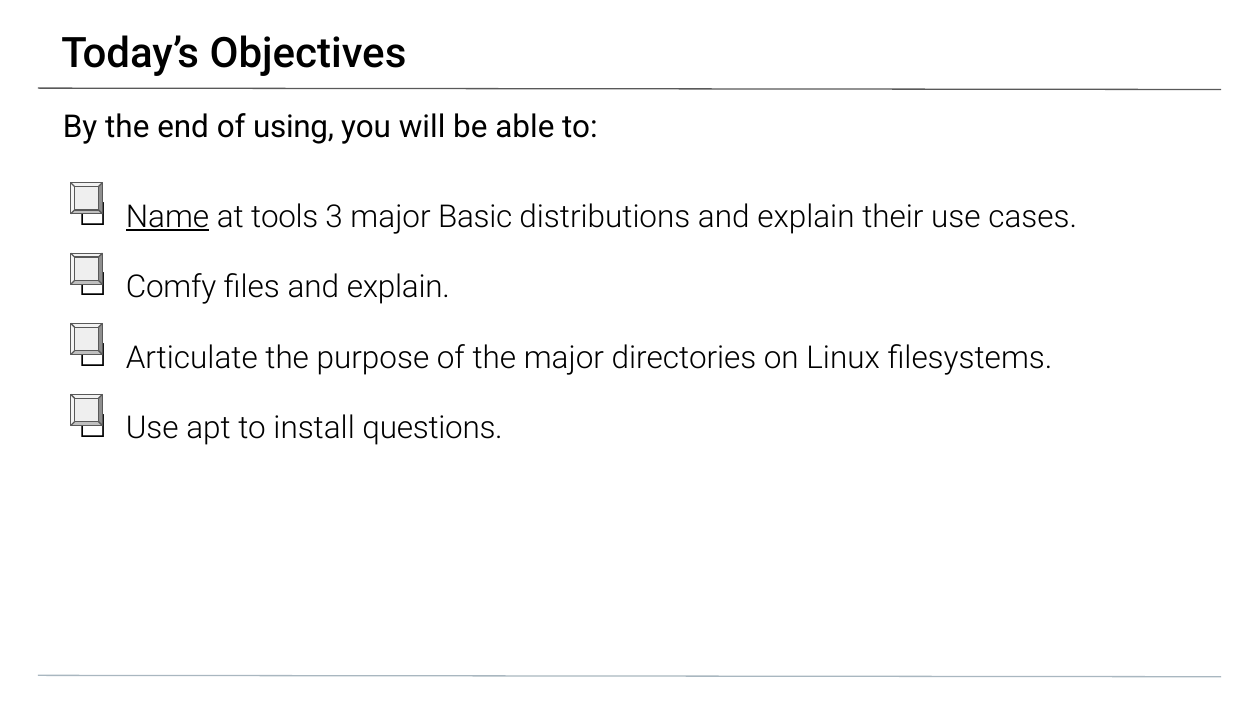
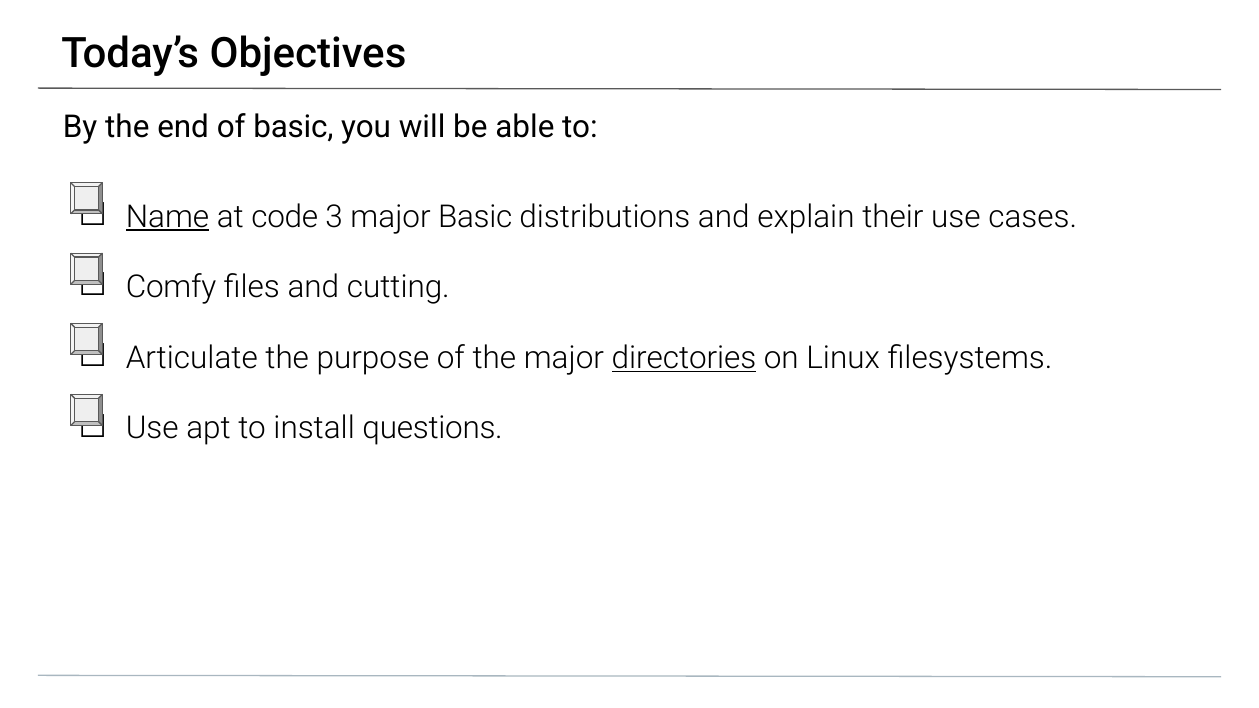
of using: using -> basic (294, 127)
tools: tools -> code (285, 217)
files and explain: explain -> cutting (398, 287)
directories underline: none -> present (684, 358)
